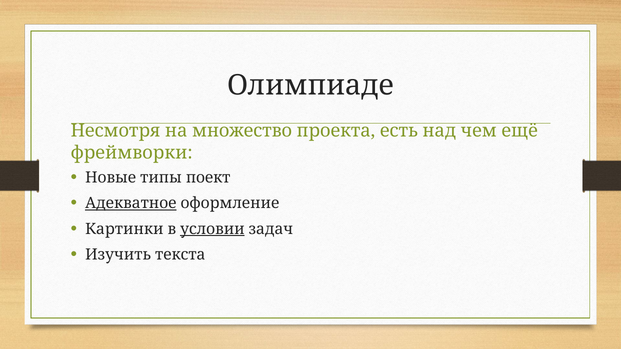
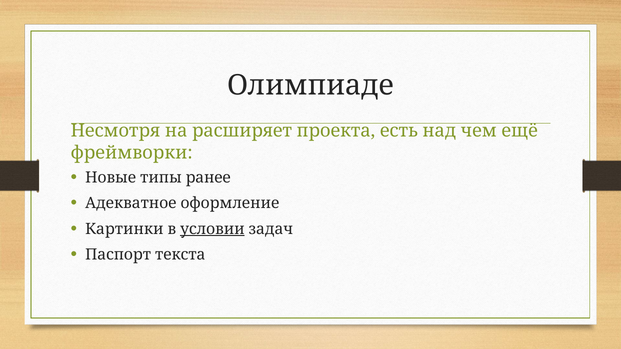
множество: множество -> расширяет (242, 131)
поект: поект -> ранее (208, 178)
Адекватное underline: present -> none (131, 204)
Изучить: Изучить -> Паспорт (118, 255)
